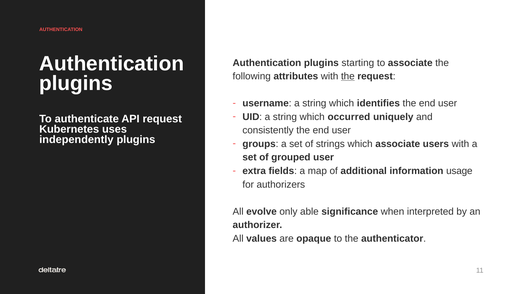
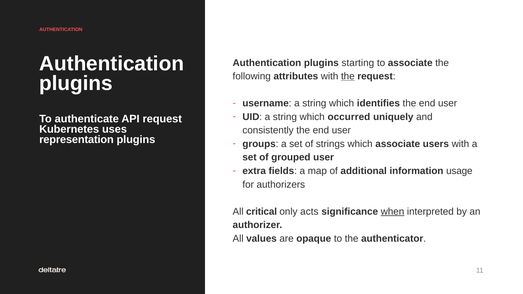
independently: independently -> representation (76, 140)
evolve: evolve -> critical (262, 212)
able: able -> acts (309, 212)
when underline: none -> present (393, 212)
